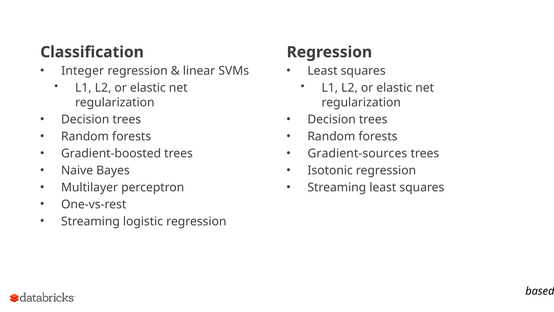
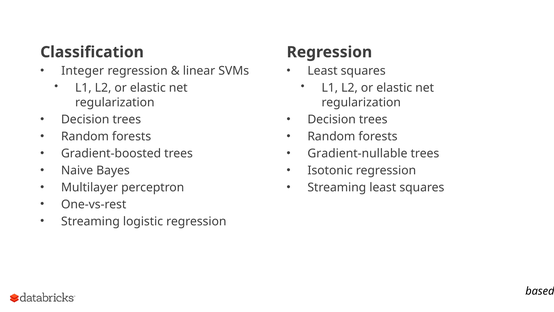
Gradient-sources: Gradient-sources -> Gradient-nullable (357, 153)
